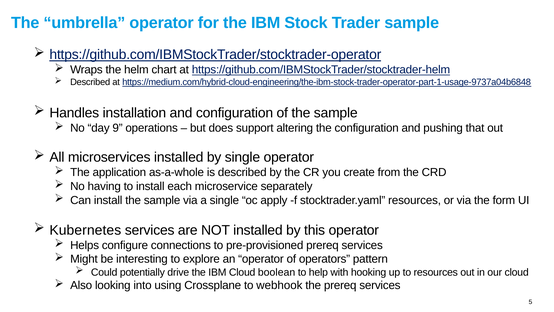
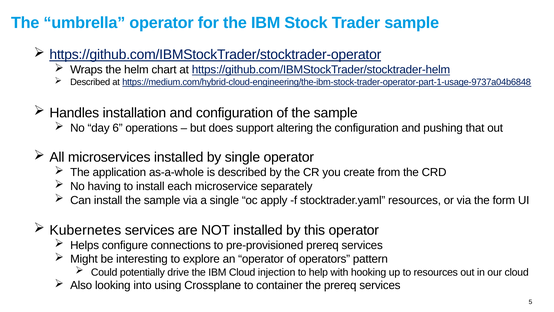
9: 9 -> 6 (118, 128)
boolean: boolean -> injection (277, 272)
webhook: webhook -> container (279, 285)
